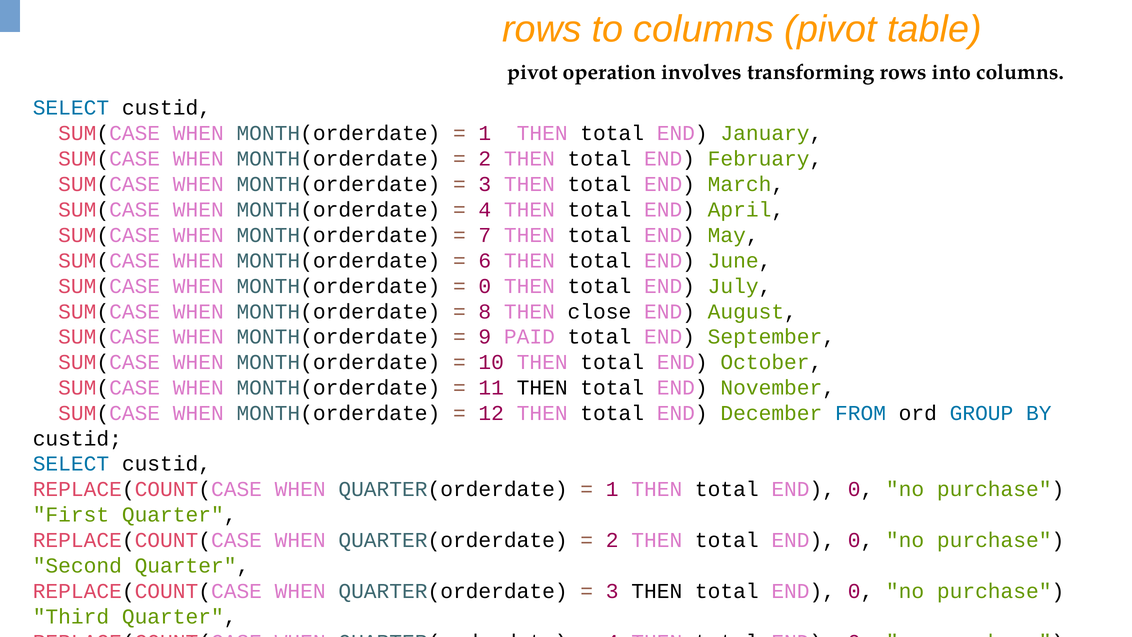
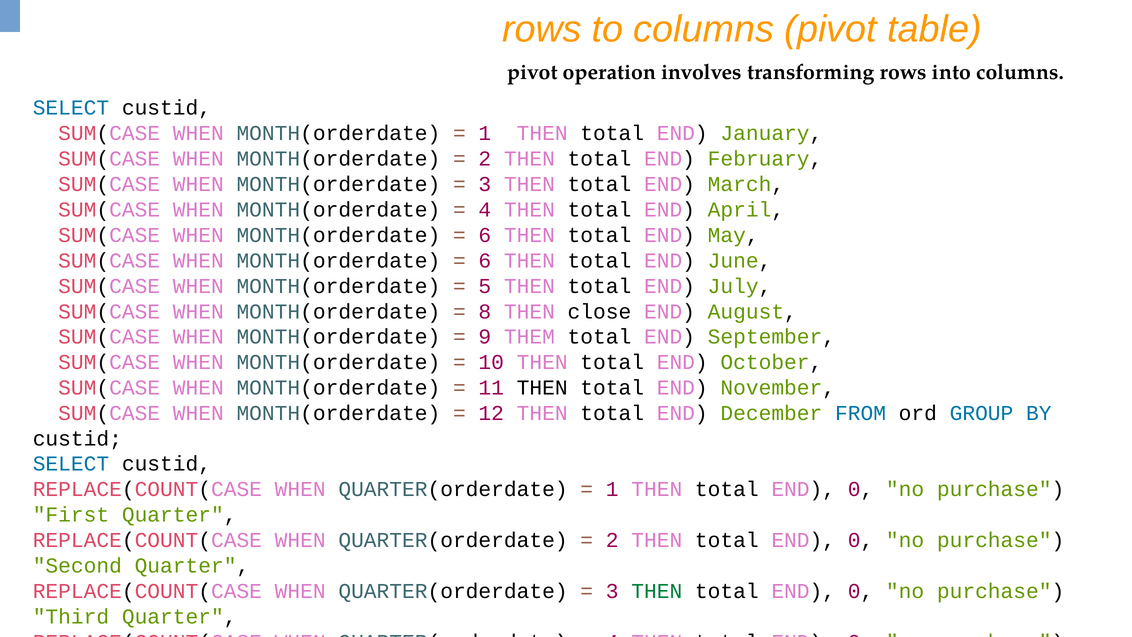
7: 7 -> 6 (485, 235)
0: 0 -> 5 (485, 286)
PAID: PAID -> THEM (529, 337)
THEN colour: black -> green (657, 591)
